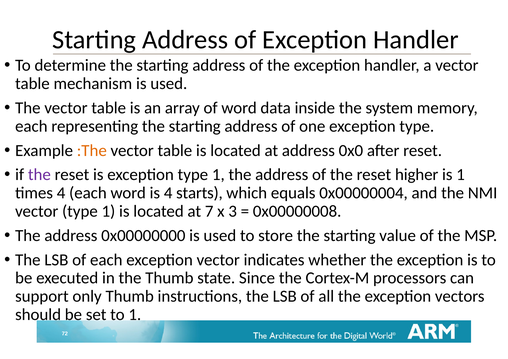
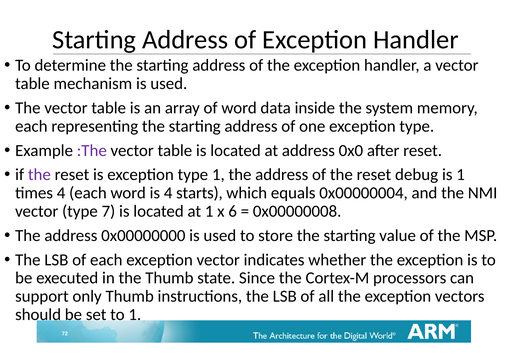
:The colour: orange -> purple (92, 150)
higher: higher -> debug (417, 175)
vector type 1: 1 -> 7 (108, 211)
at 7: 7 -> 1 (209, 211)
3: 3 -> 6 (233, 211)
